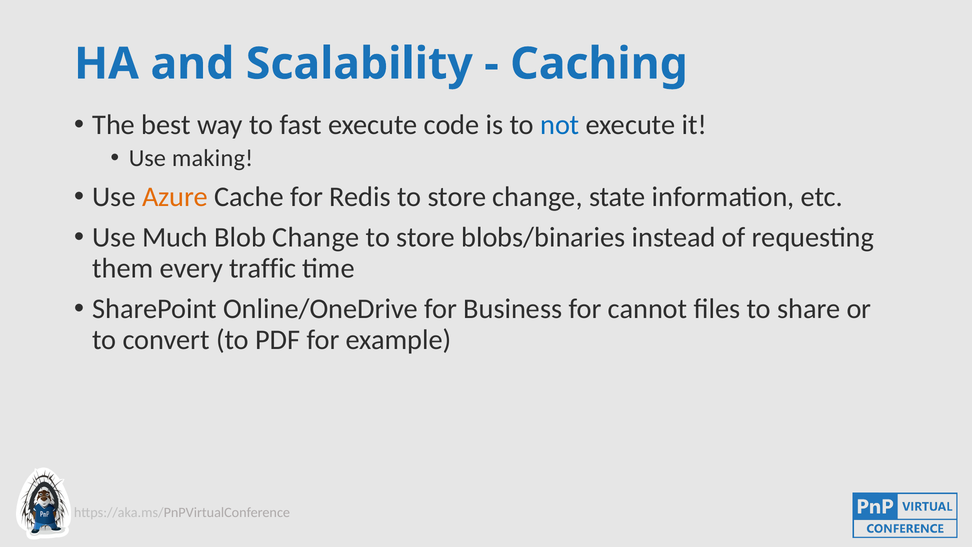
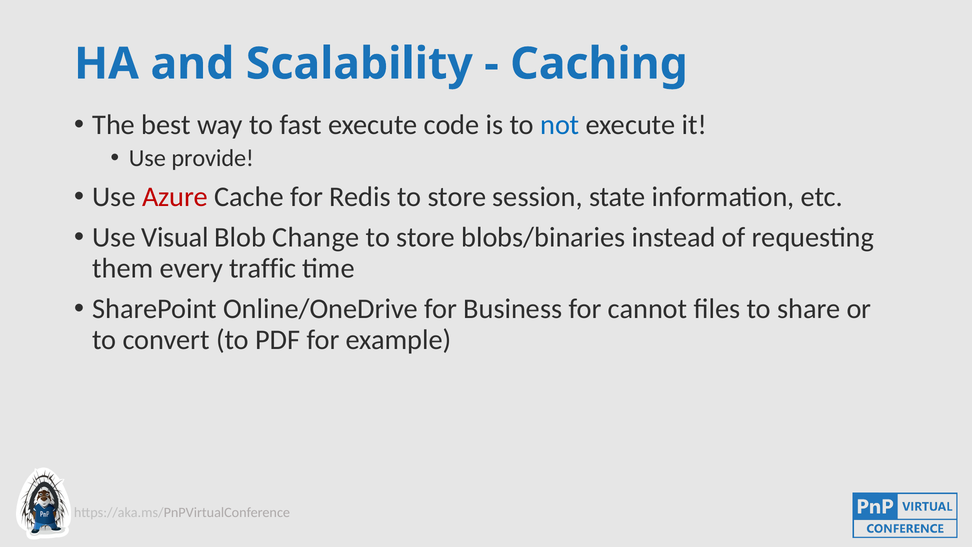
making: making -> provide (213, 158)
Azure colour: orange -> red (175, 197)
store change: change -> session (538, 197)
Much: Much -> Visual (175, 238)
